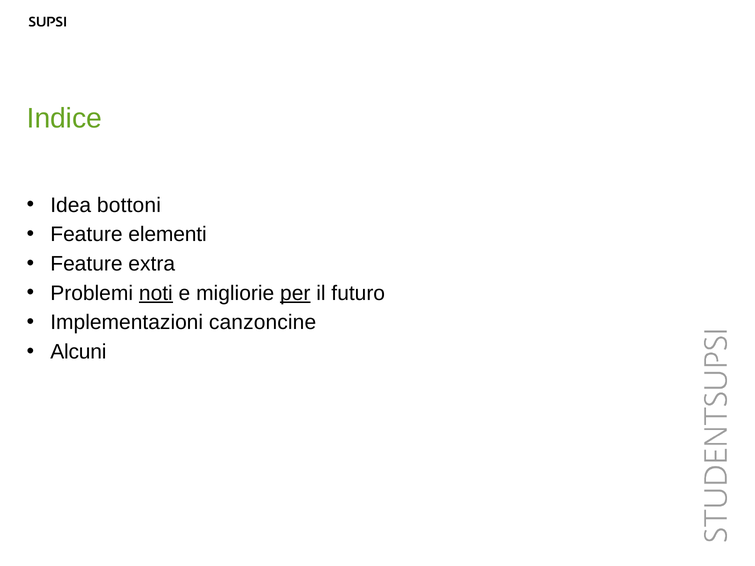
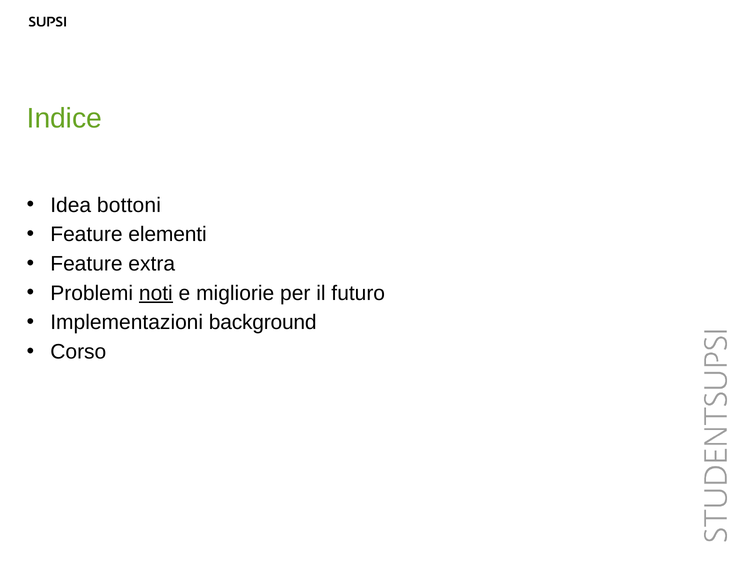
per underline: present -> none (295, 293)
canzoncine: canzoncine -> background (263, 323)
Alcuni: Alcuni -> Corso (78, 352)
